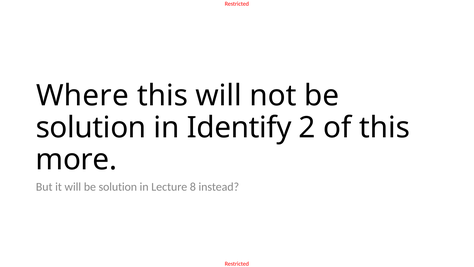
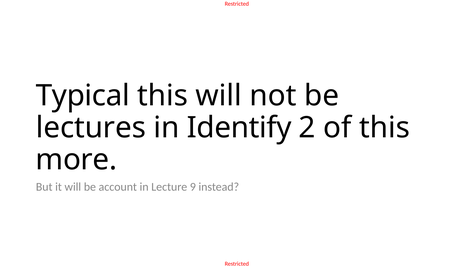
Where: Where -> Typical (83, 95)
solution: solution -> lectures (91, 127)
will be solution: solution -> account (118, 187)
8: 8 -> 9 (193, 187)
